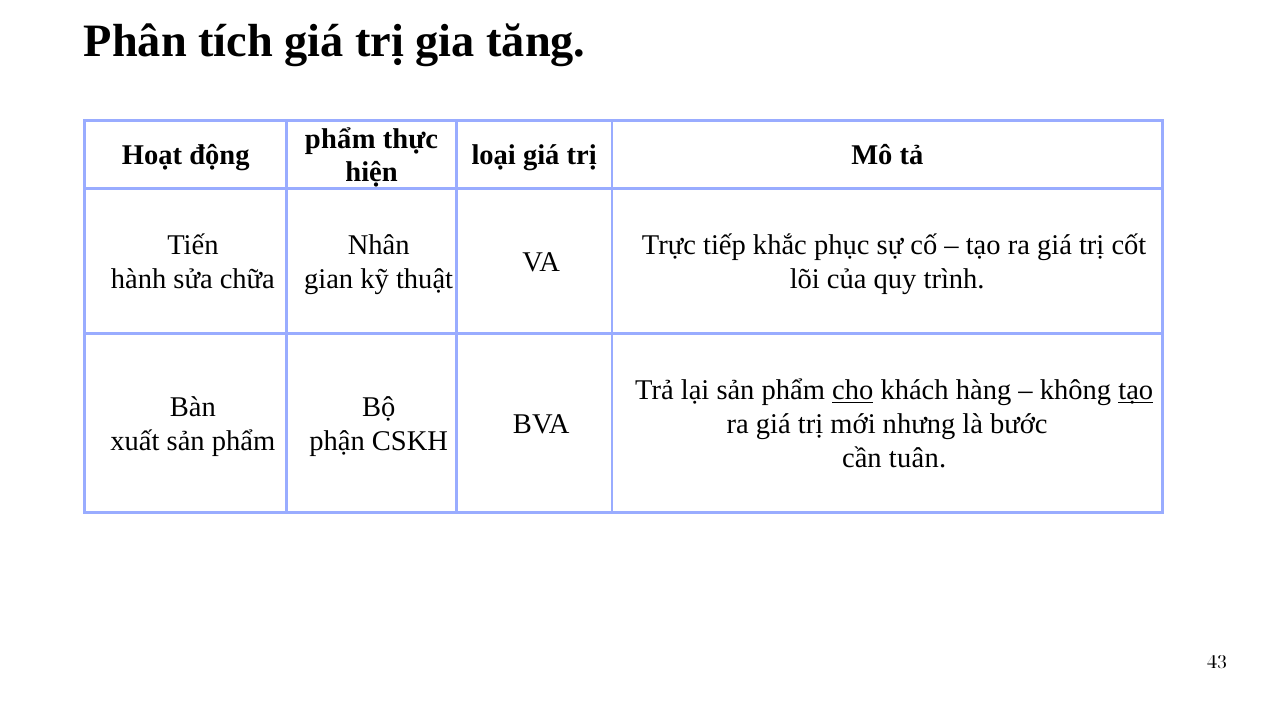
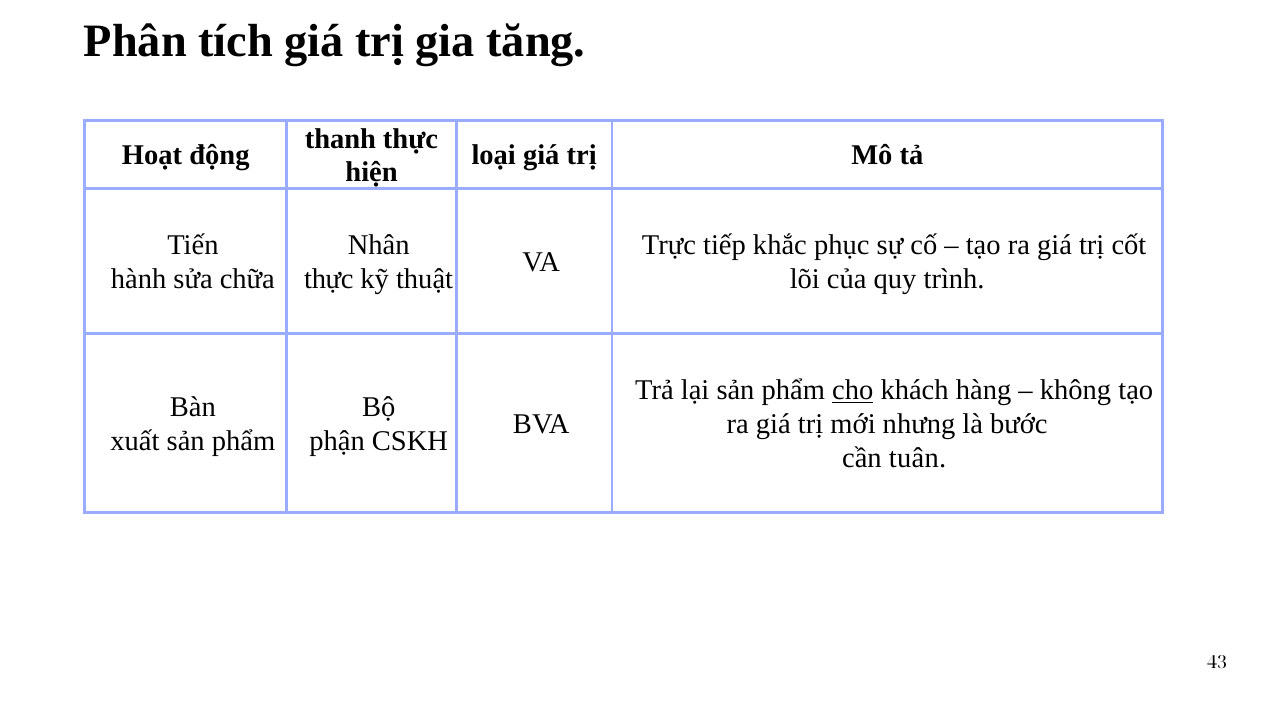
phẩm: phẩm -> thanh (340, 138)
gian: gian -> thực (329, 278)
tạo underline: present -> none (1136, 390)
